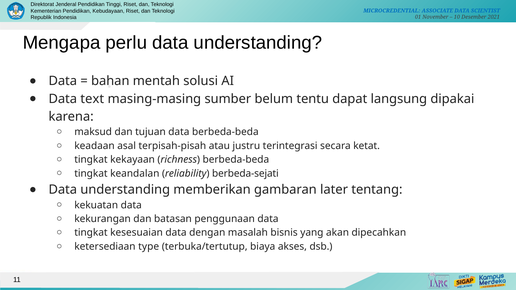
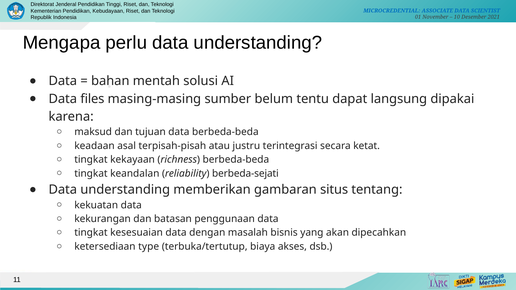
text: text -> files (92, 99)
later: later -> situs (334, 190)
